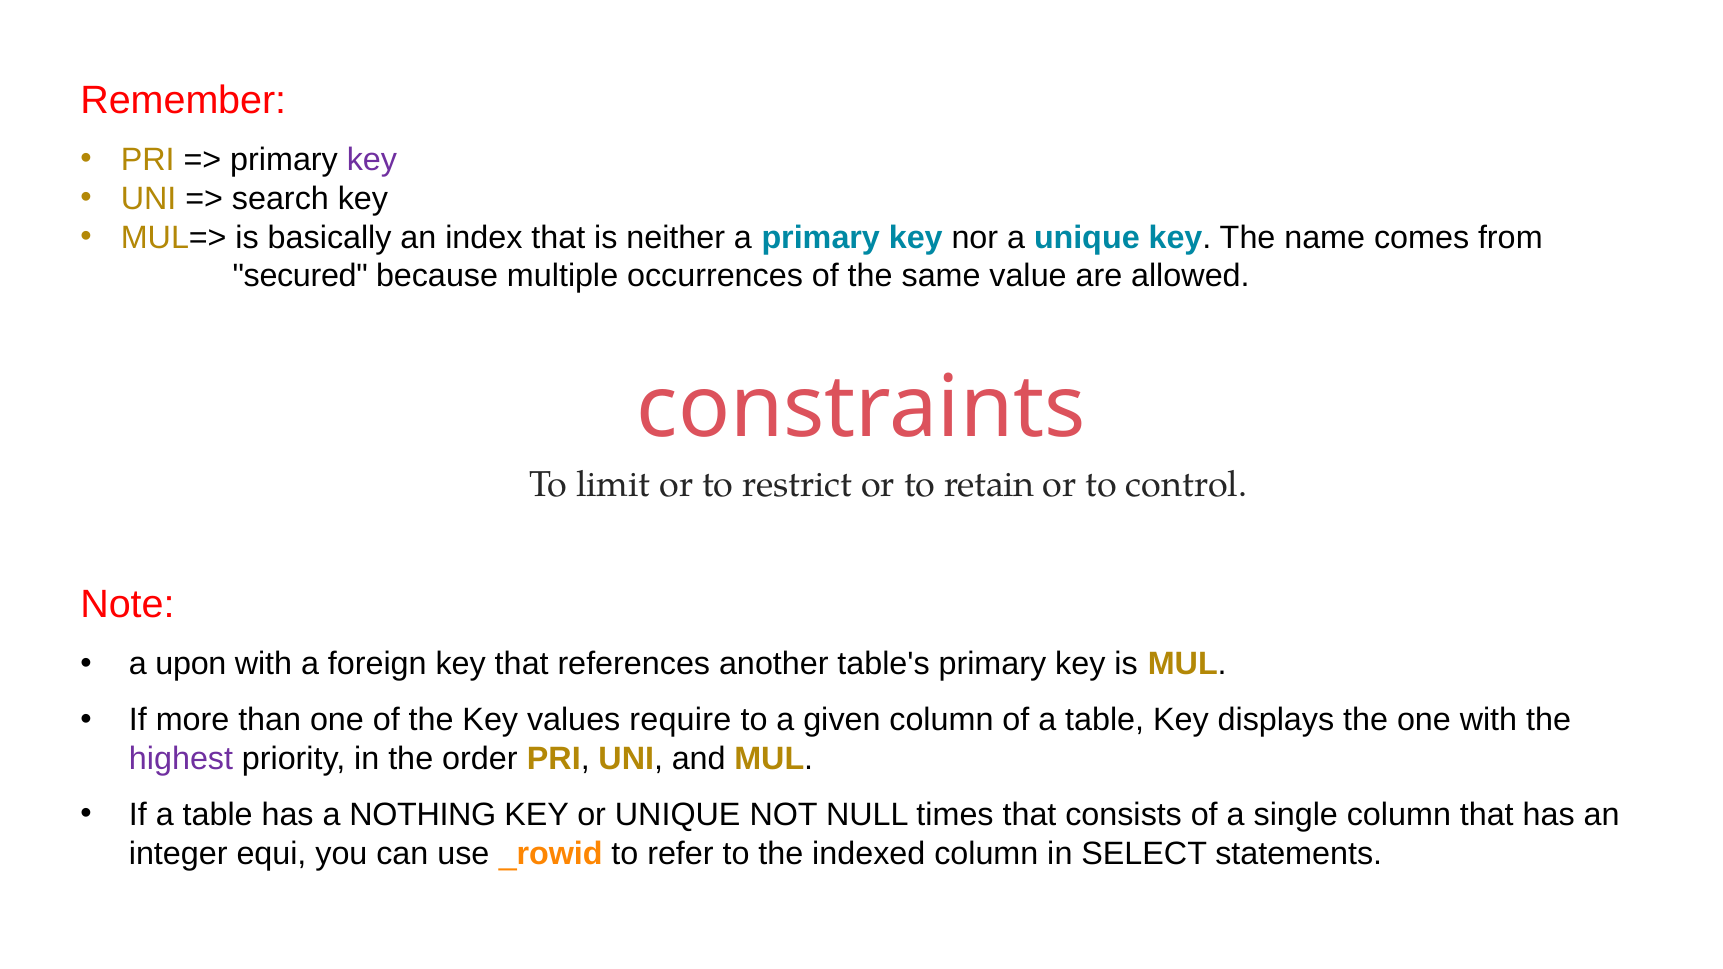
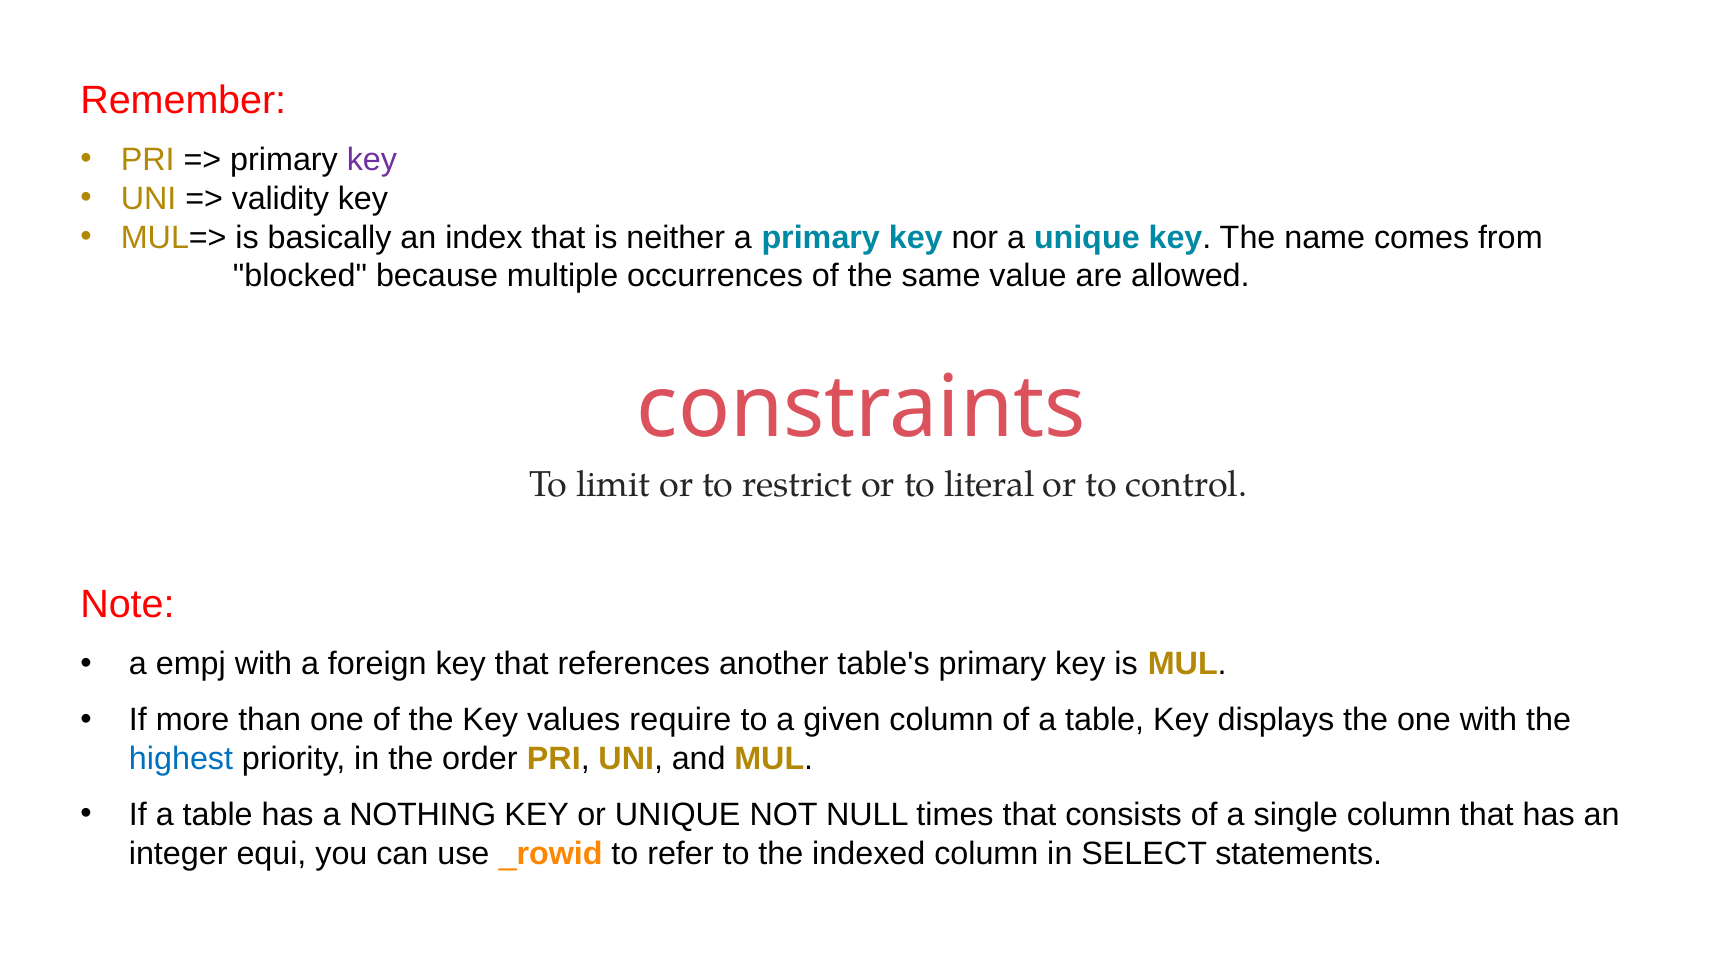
search: search -> validity (281, 199)
secured: secured -> blocked (300, 276)
retain: retain -> literal (989, 485)
upon: upon -> empj (191, 664)
highest colour: purple -> blue (181, 759)
